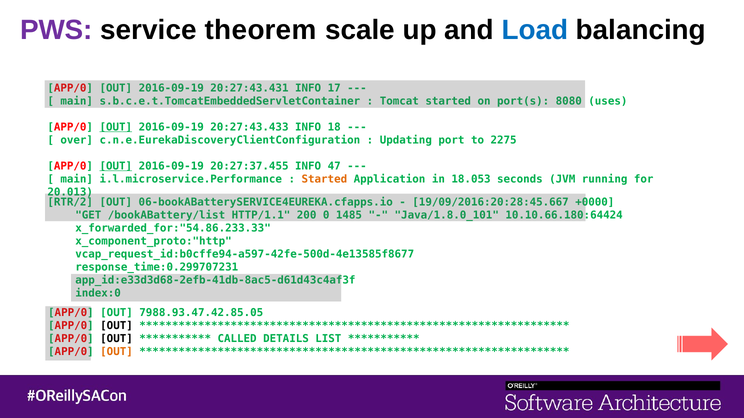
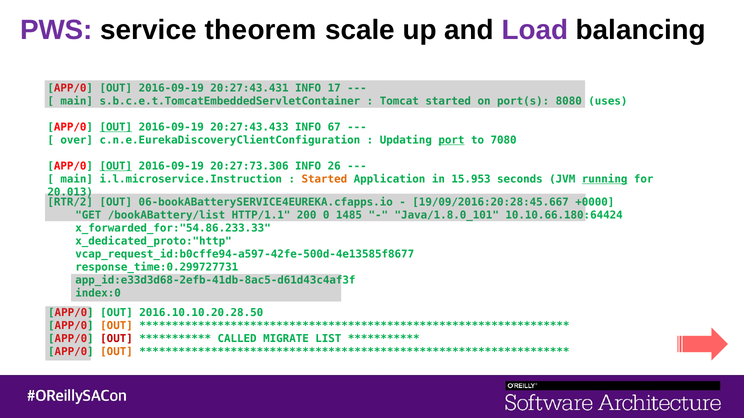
Load colour: blue -> purple (535, 30)
18: 18 -> 67 (334, 127)
port underline: none -> present (451, 140)
2275: 2275 -> 7080 (504, 140)
20:27:37.455: 20:27:37.455 -> 20:27:73.306 (249, 166)
47: 47 -> 26 (334, 166)
i.l.microservice.Performance: i.l.microservice.Performance -> i.l.microservice.Instruction (191, 179)
18.053: 18.053 -> 15.953 (471, 179)
running underline: none -> present (605, 179)
x_component_proto:"http: x_component_proto:"http -> x_dedicated_proto:"http (153, 242)
response_time:0.299707231: response_time:0.299707231 -> response_time:0.299727731 (157, 268)
7988.93.47.42.85.05: 7988.93.47.42.85.05 -> 2016.10.10.20.28.50 (201, 313)
OUT colour: black -> orange (117, 326)
OUT colour: black -> red (117, 339)
DETAILS: DETAILS -> MIGRATE (286, 339)
